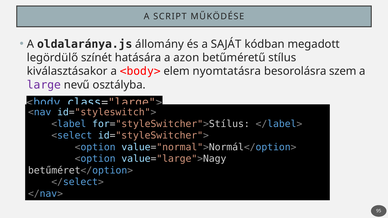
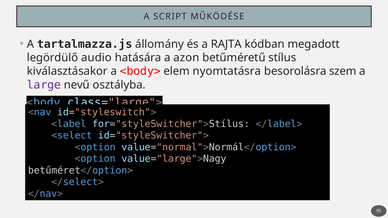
oldalaránya.js: oldalaránya.js -> tartalmazza.js (85, 44)
SAJÁT: SAJÁT -> RAJTA (226, 44)
színét: színét -> audio (96, 58)
